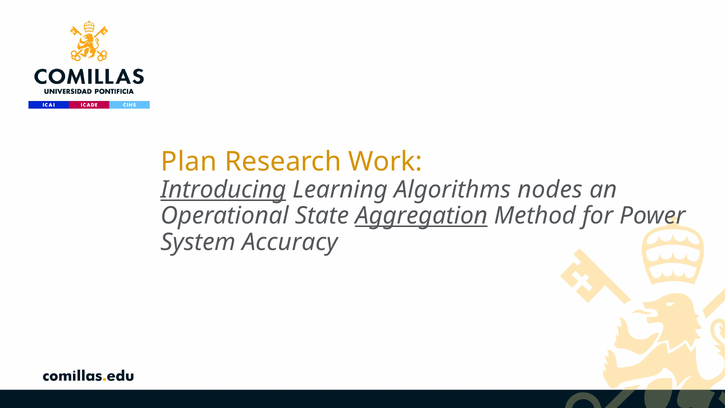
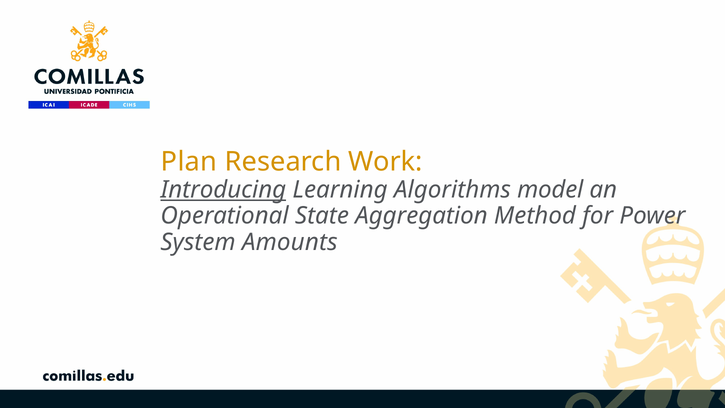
nodes: nodes -> model (550, 190)
Aggregation underline: present -> none (421, 216)
Accuracy: Accuracy -> Amounts (290, 242)
